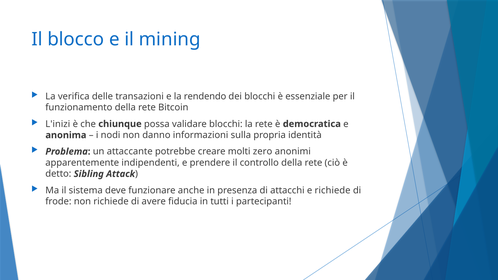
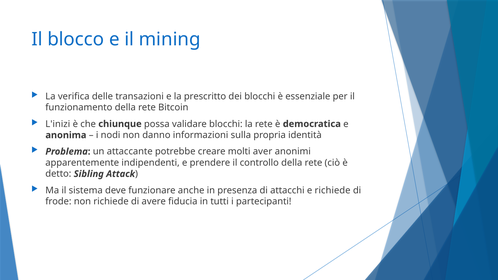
rendendo: rendendo -> prescritto (205, 96)
zero: zero -> aver (263, 152)
